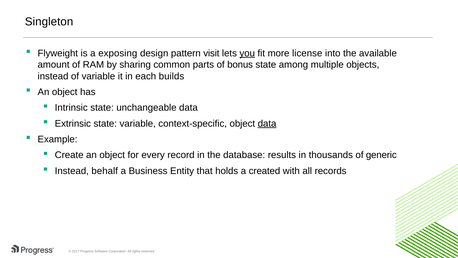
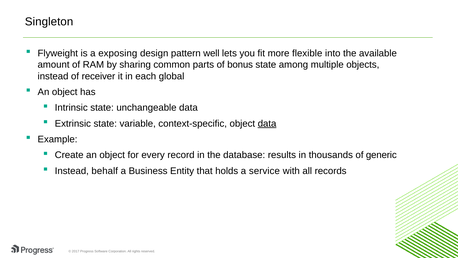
visit: visit -> well (211, 53)
you underline: present -> none (247, 53)
license: license -> flexible (307, 53)
of variable: variable -> receiver (98, 76)
builds: builds -> global (172, 76)
created: created -> service (264, 171)
